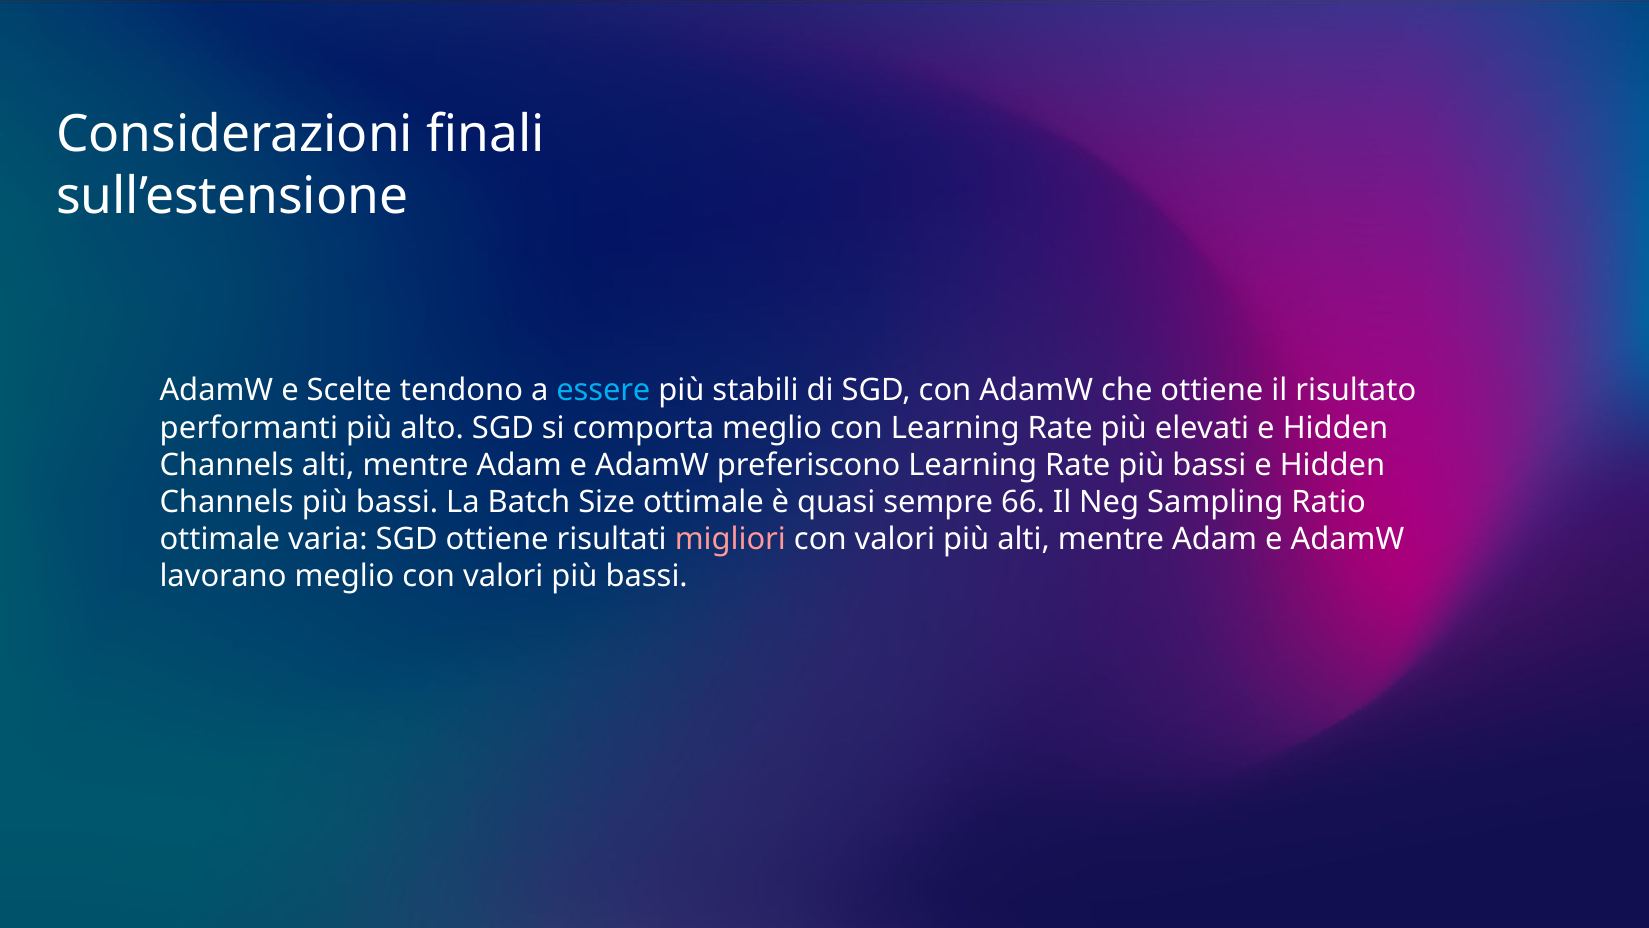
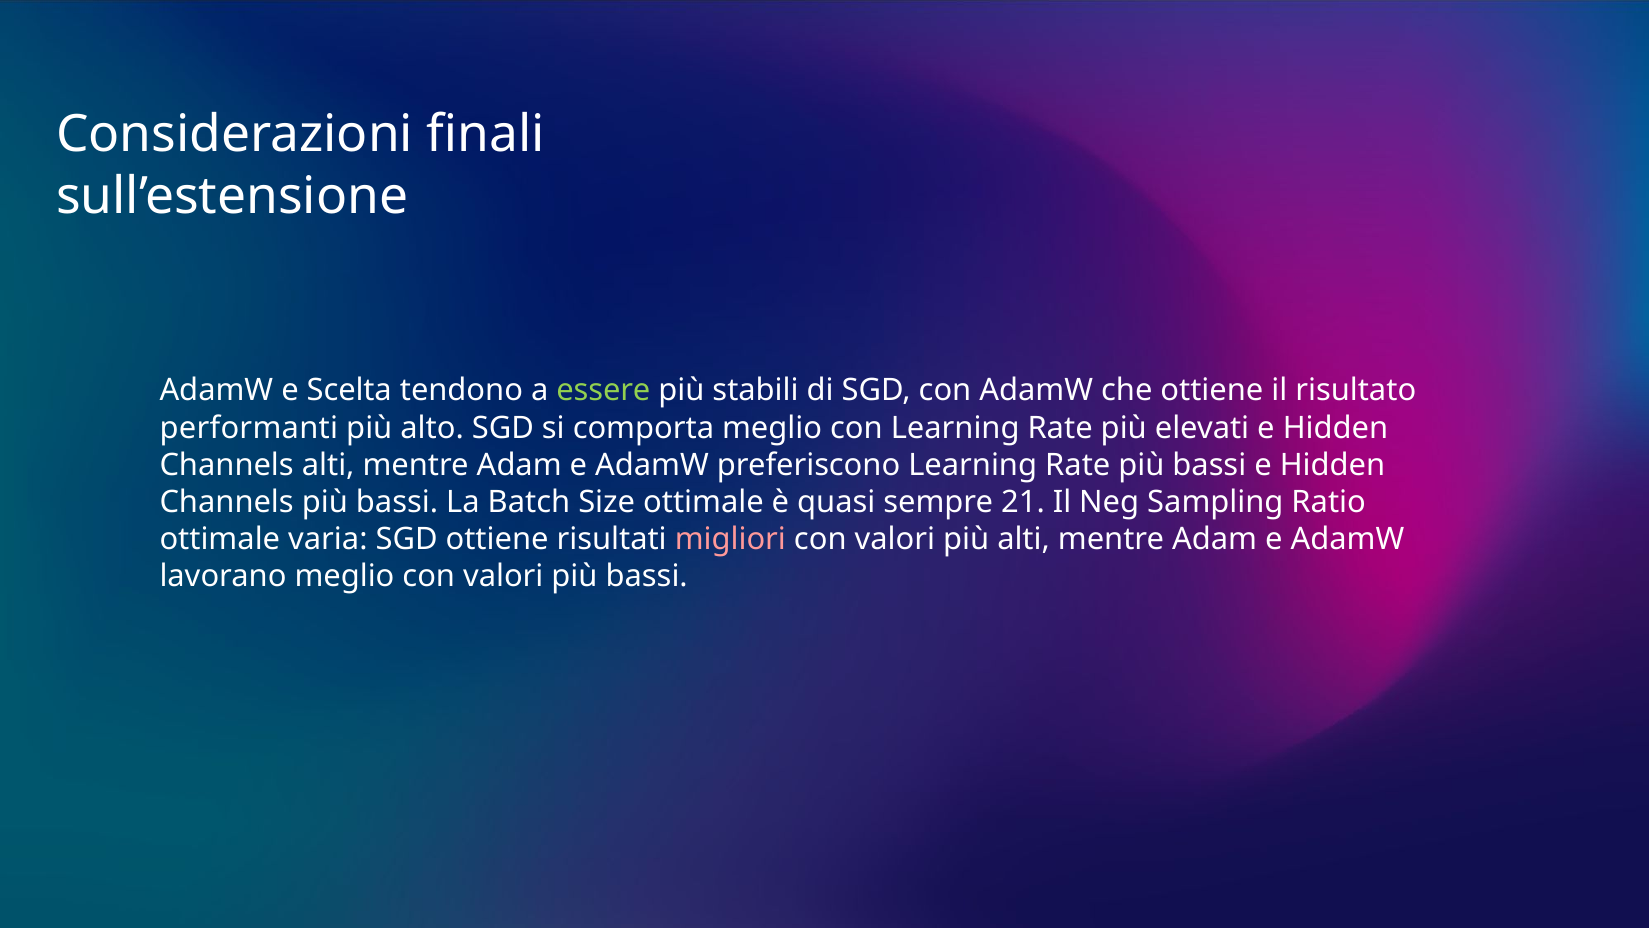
Scelte: Scelte -> Scelta (349, 391)
essere colour: light blue -> light green (603, 391)
66: 66 -> 21 (1023, 502)
